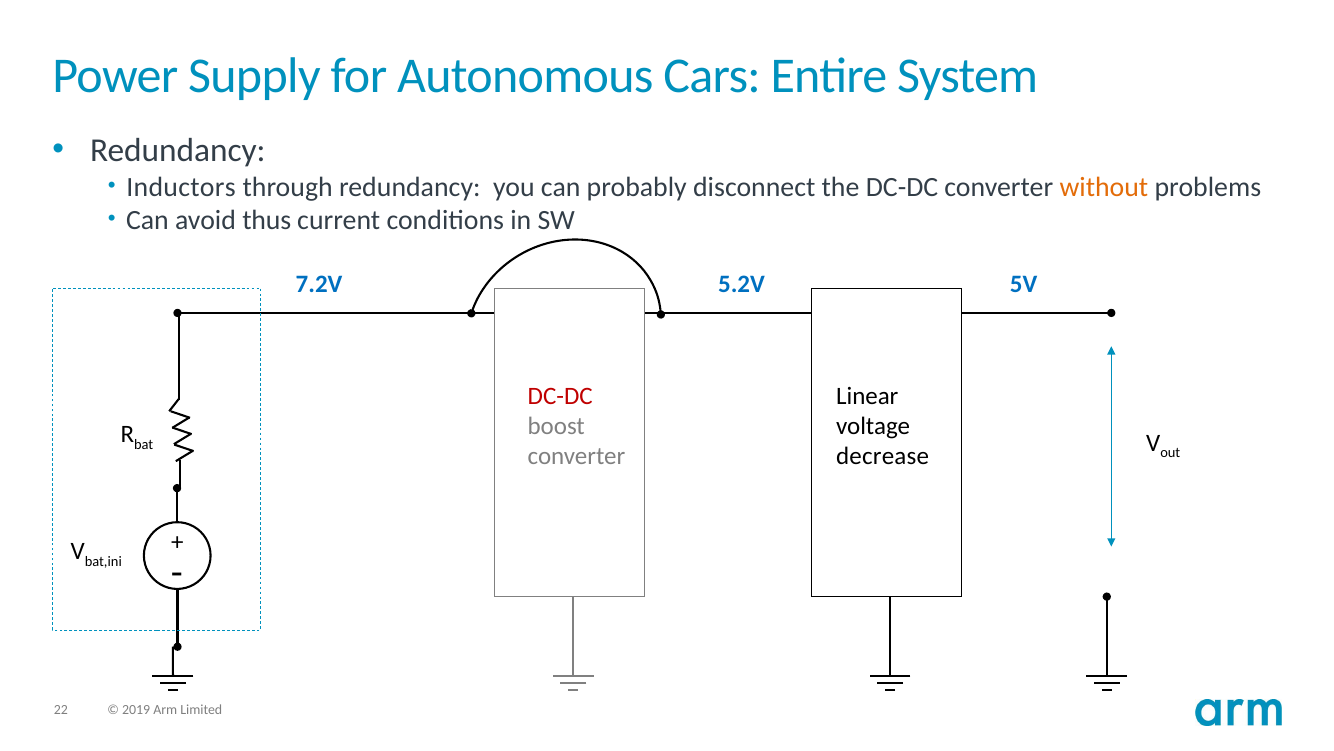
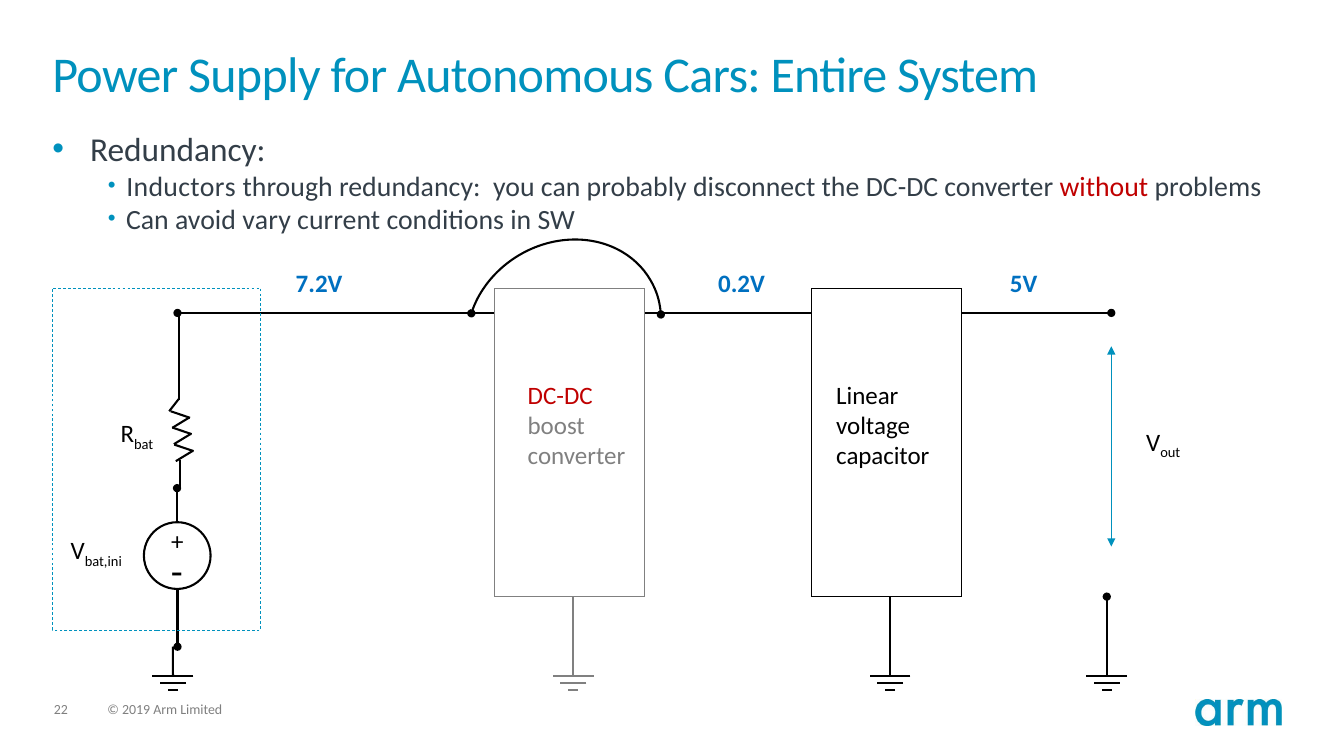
without colour: orange -> red (1104, 187)
thus: thus -> vary (267, 220)
5.2V: 5.2V -> 0.2V (741, 284)
decrease: decrease -> capacitor (883, 456)
